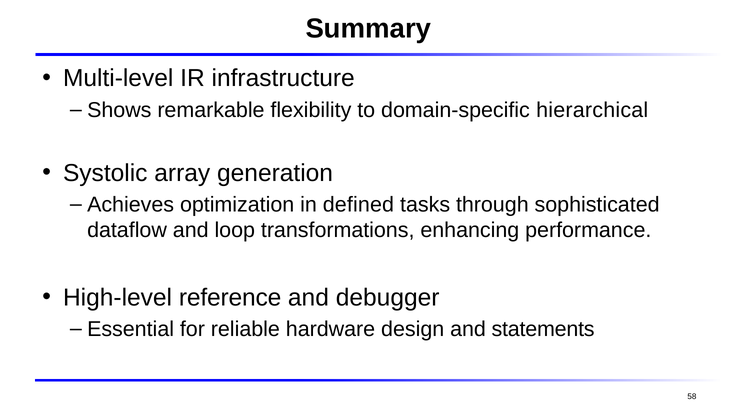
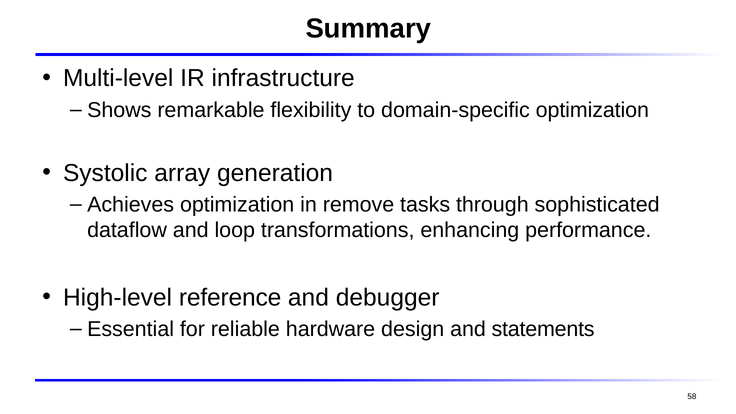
domain-specific hierarchical: hierarchical -> optimization (592, 110)
defined: defined -> remove (359, 205)
